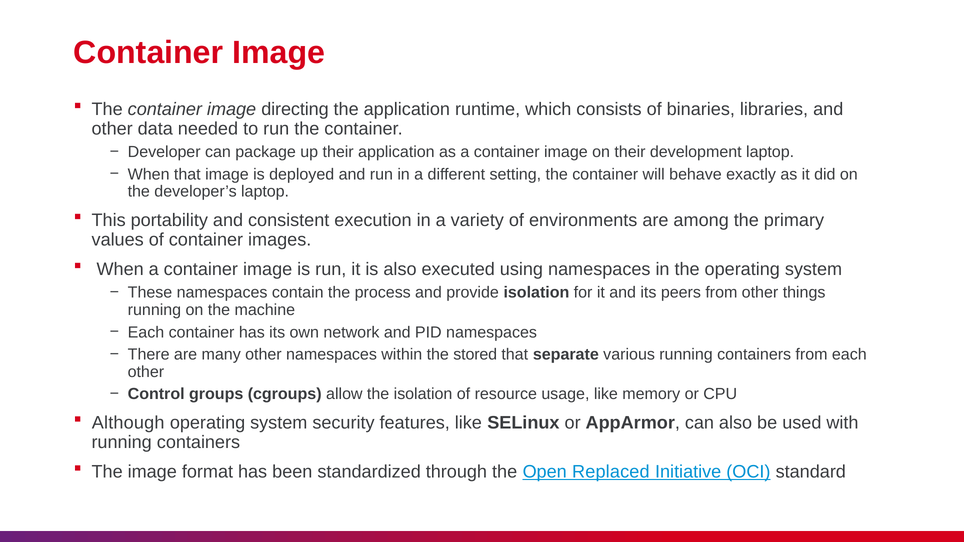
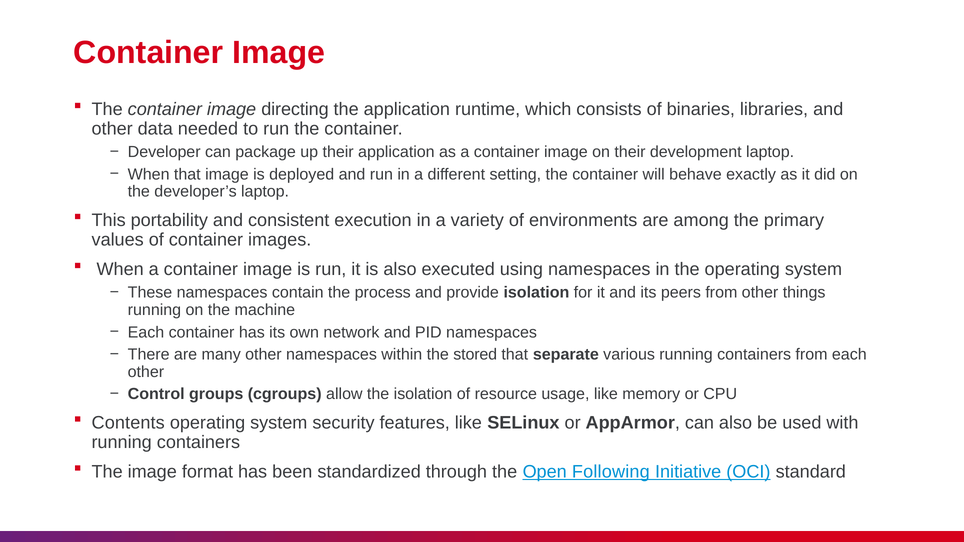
Although: Although -> Contents (128, 423)
Replaced: Replaced -> Following (611, 472)
